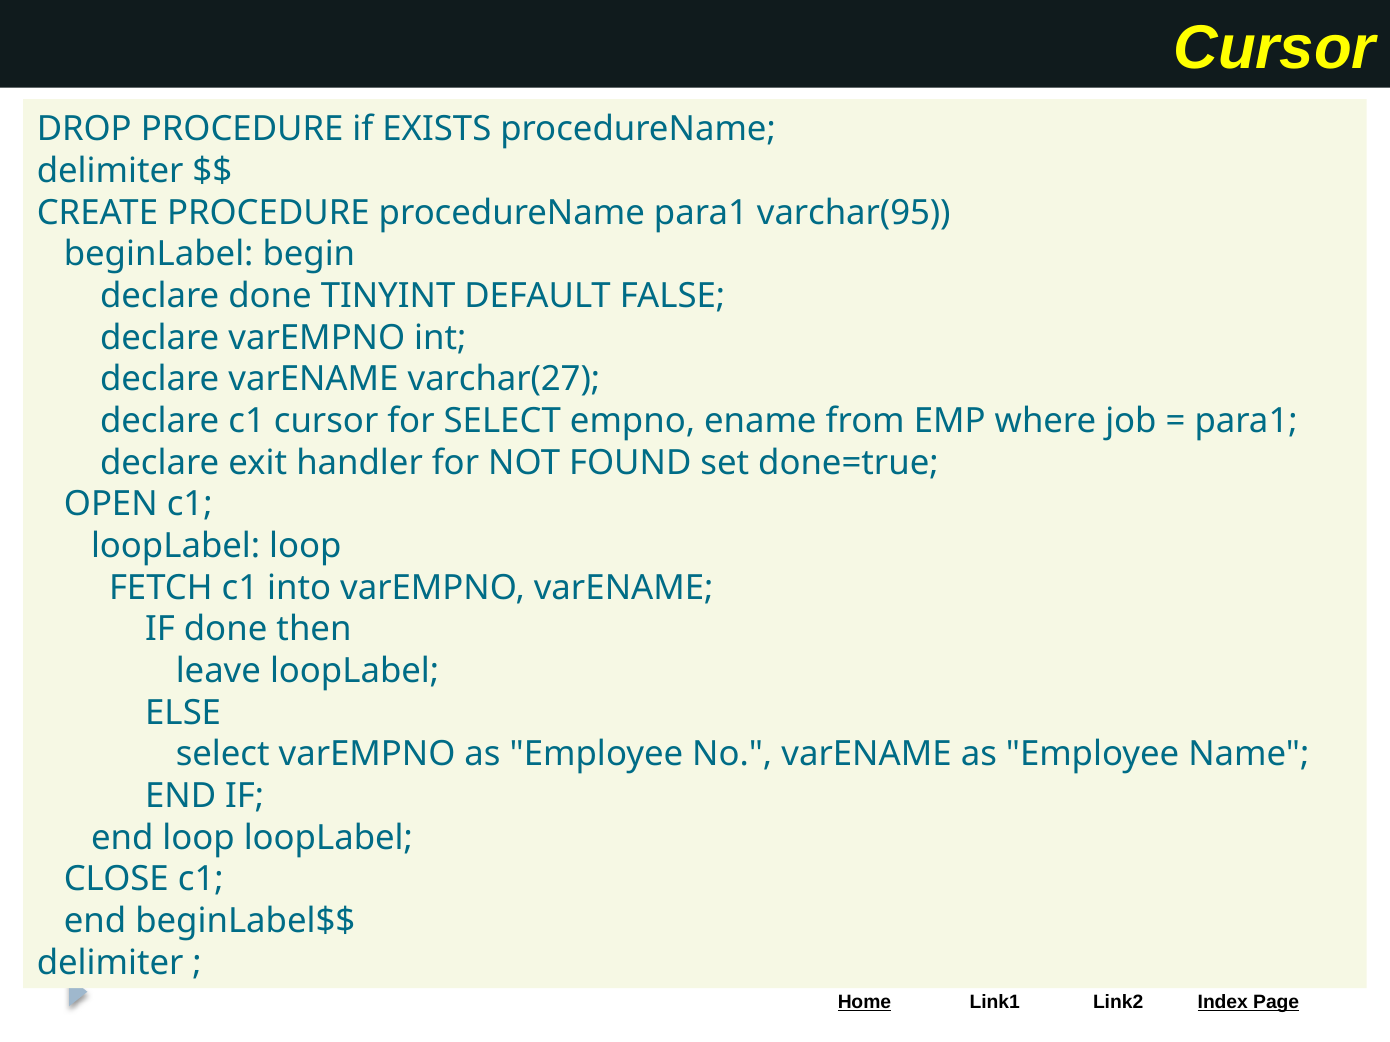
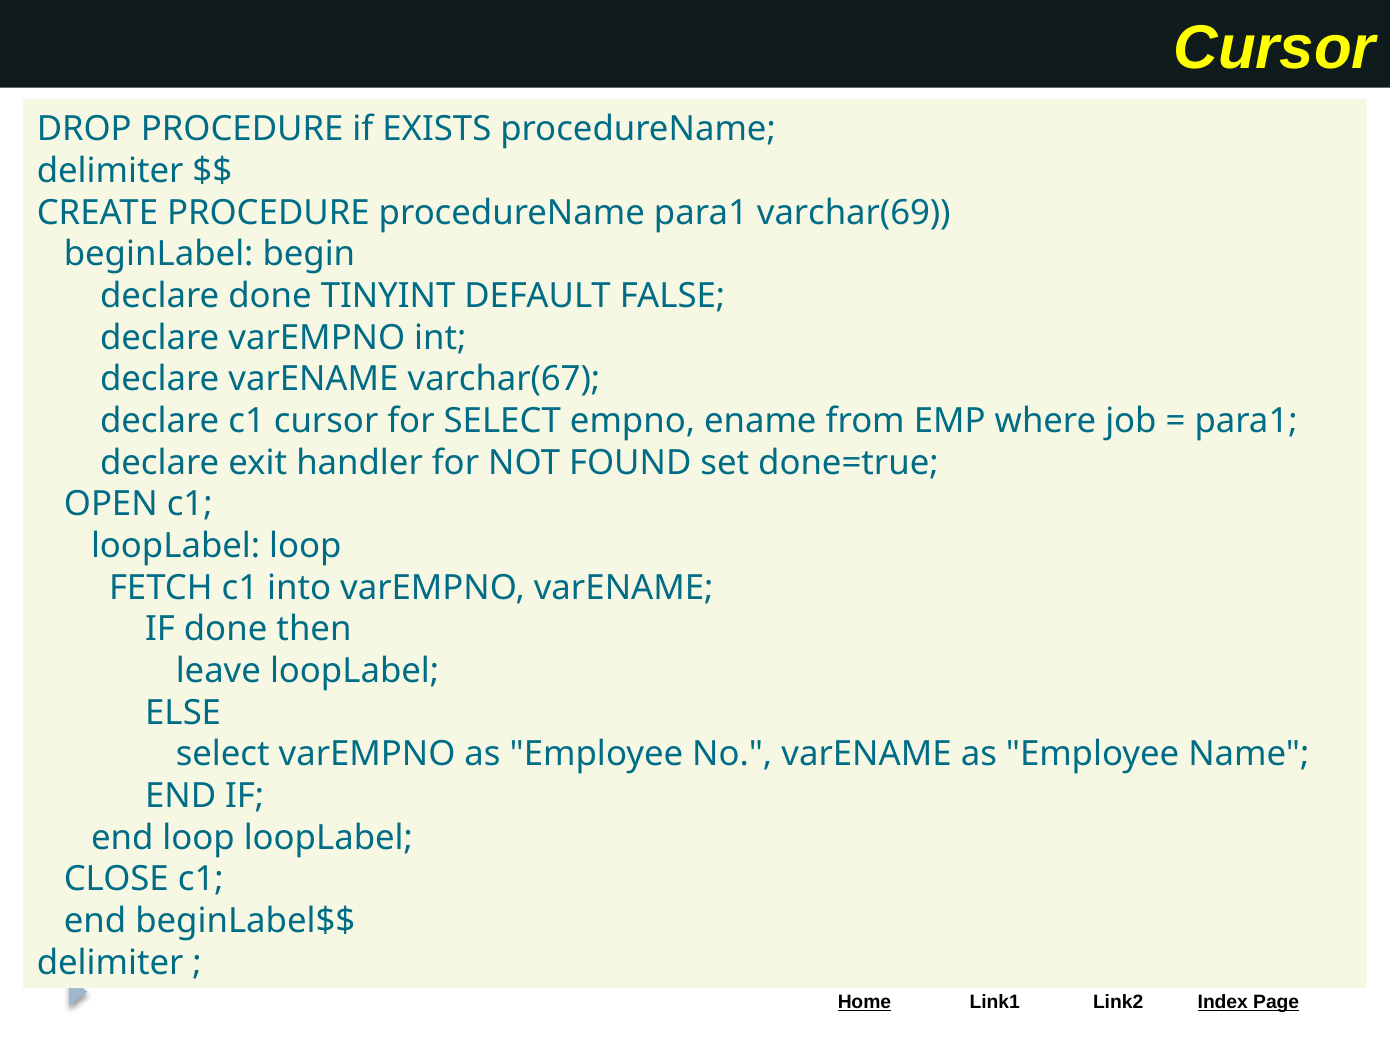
varchar(95: varchar(95 -> varchar(69 (854, 213)
varchar(27: varchar(27 -> varchar(67 (504, 380)
